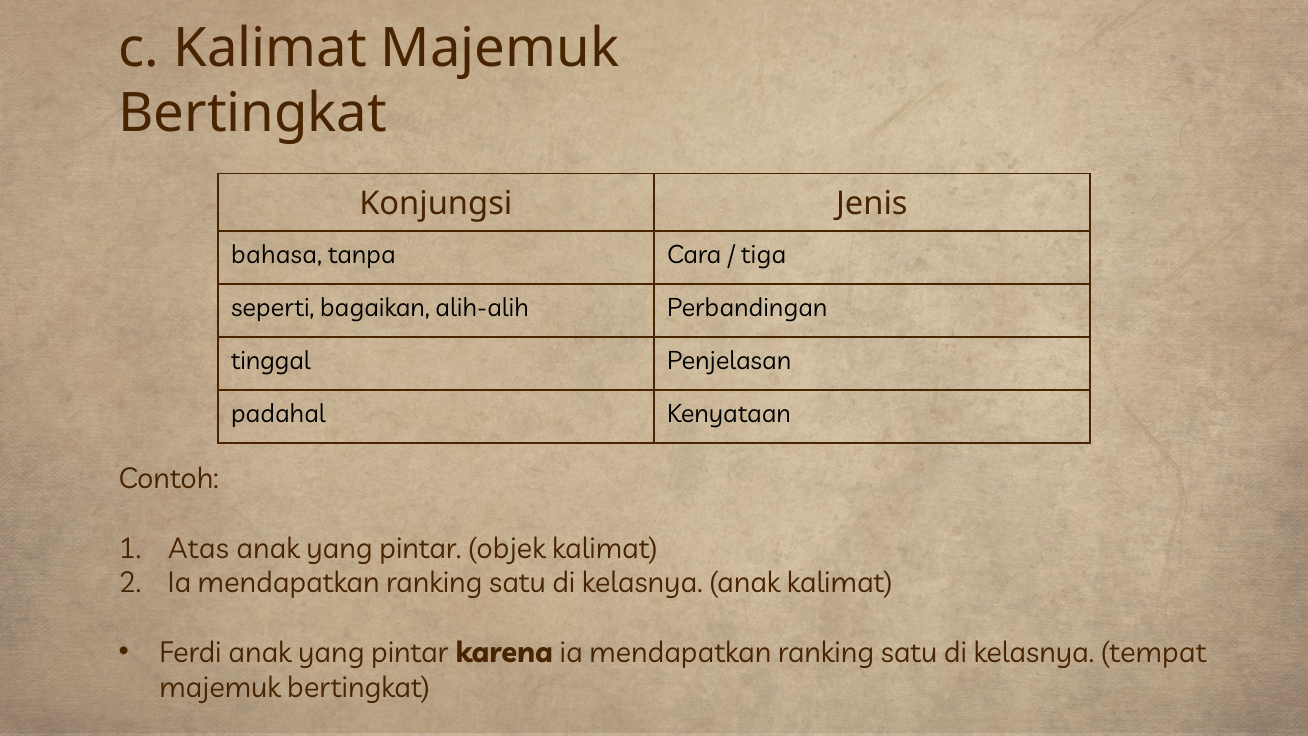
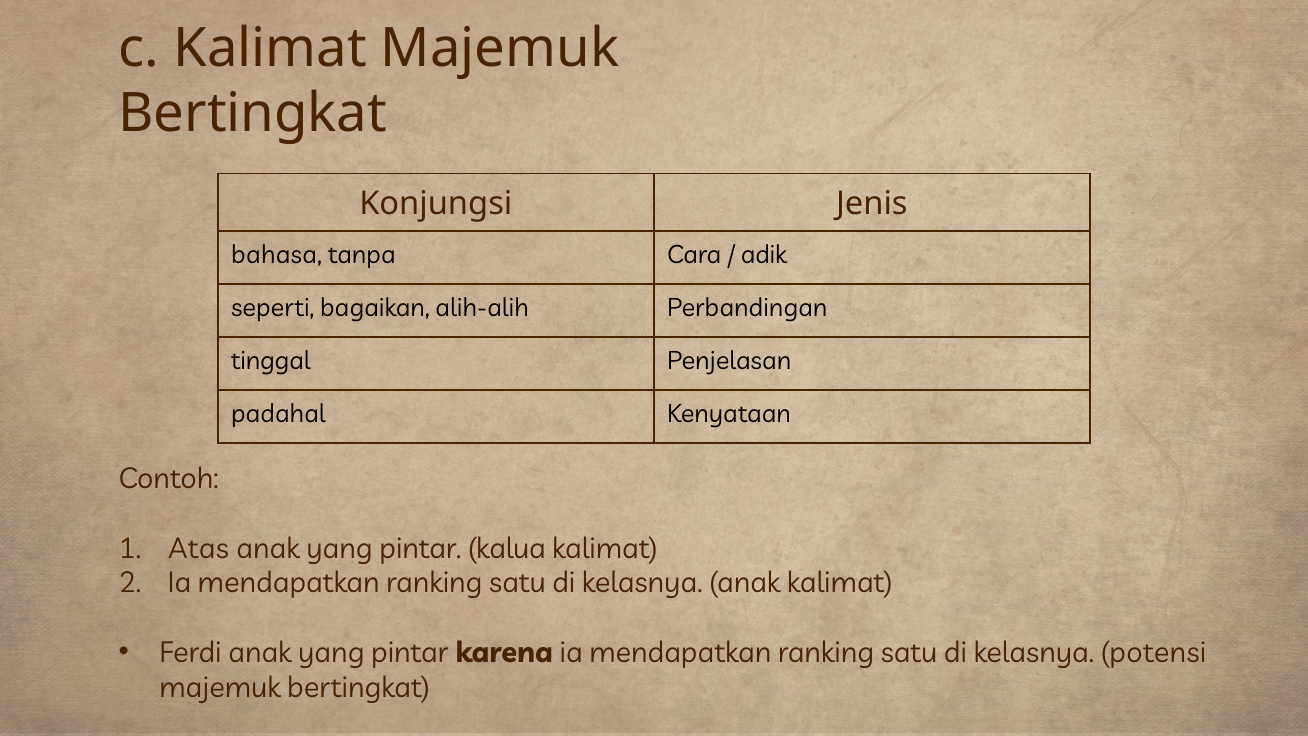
tiga: tiga -> adik (764, 255)
objek: objek -> kalua (507, 548)
tempat: tempat -> potensi (1153, 653)
